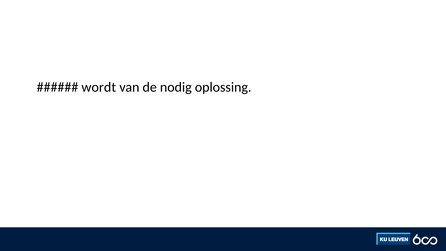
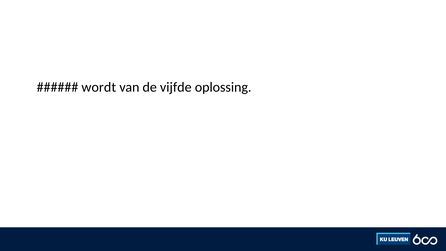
nodig: nodig -> vijfde (176, 87)
